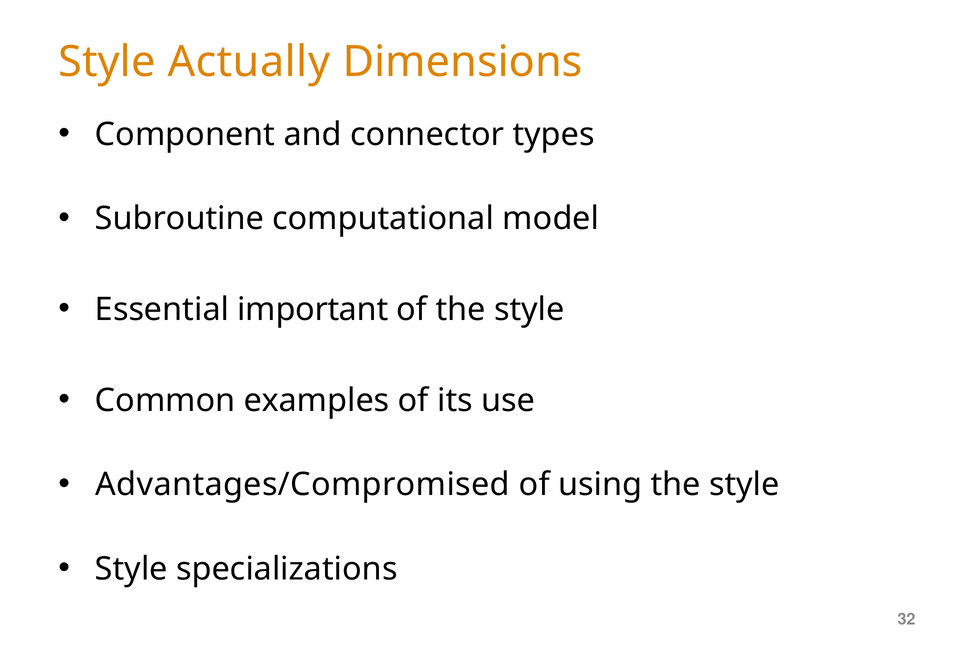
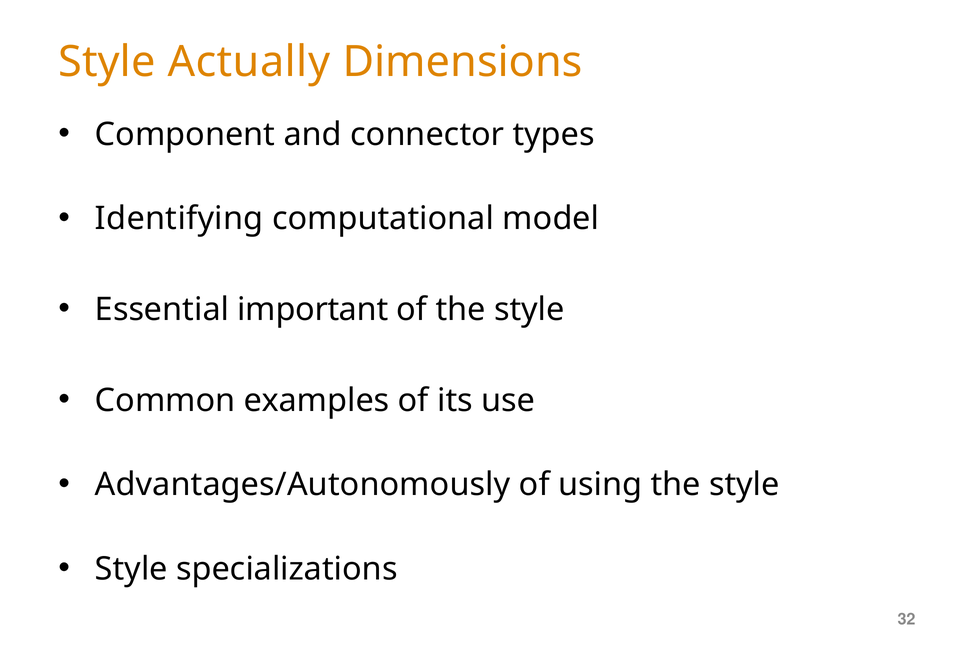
Subroutine: Subroutine -> Identifying (179, 219)
Advantages/Compromised: Advantages/Compromised -> Advantages/Autonomously (303, 485)
